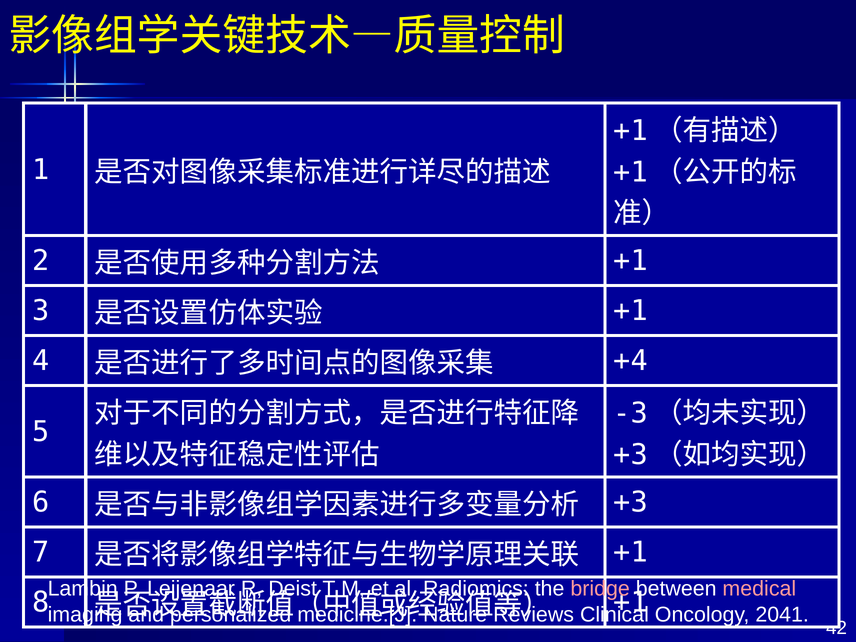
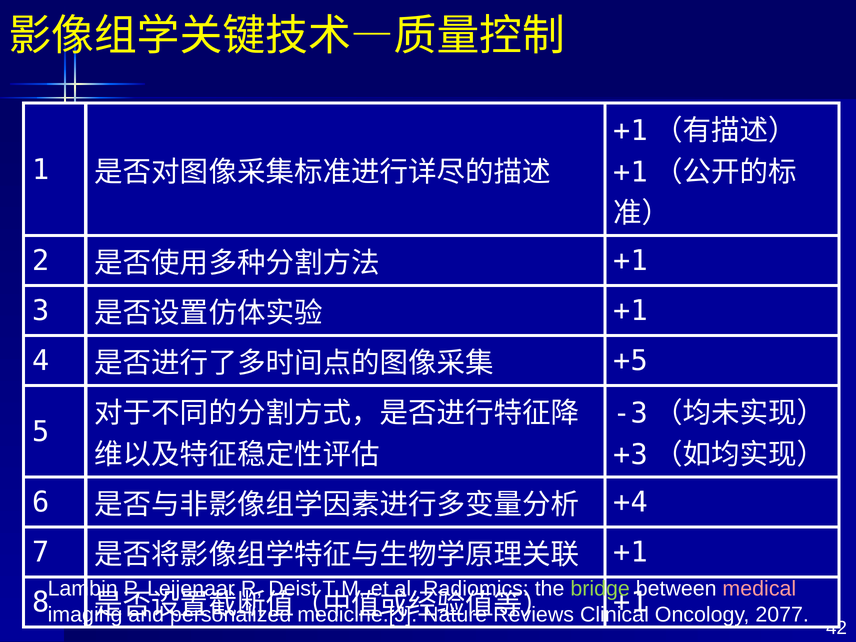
+4: +4 -> +5 (631, 361)
+3: +3 -> +4 (631, 502)
bridge colour: pink -> light green (600, 589)
2041: 2041 -> 2077 (782, 615)
